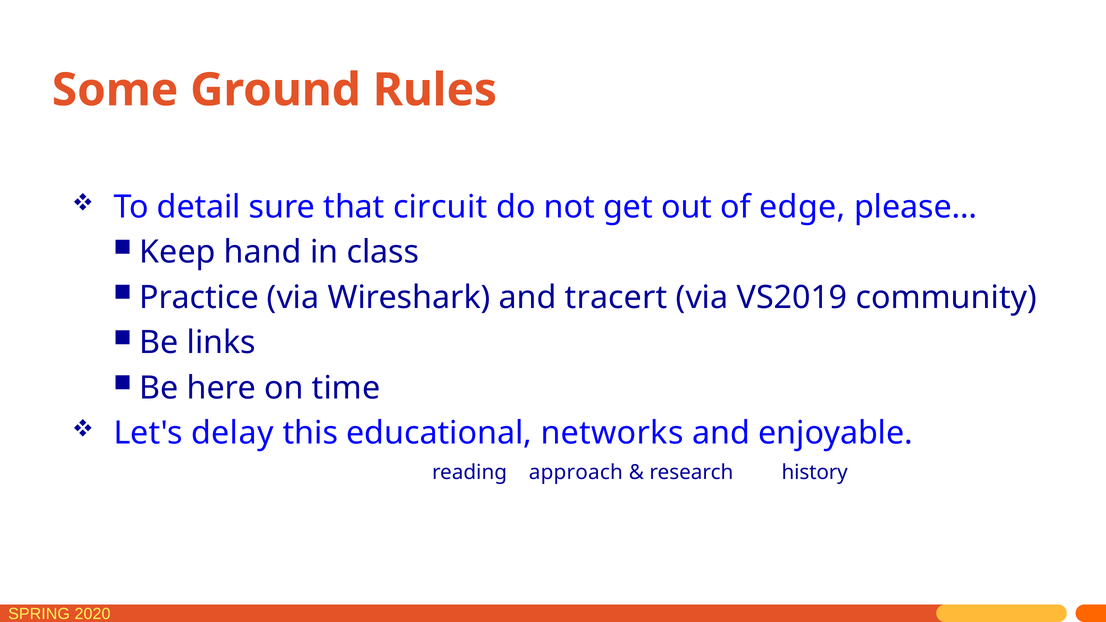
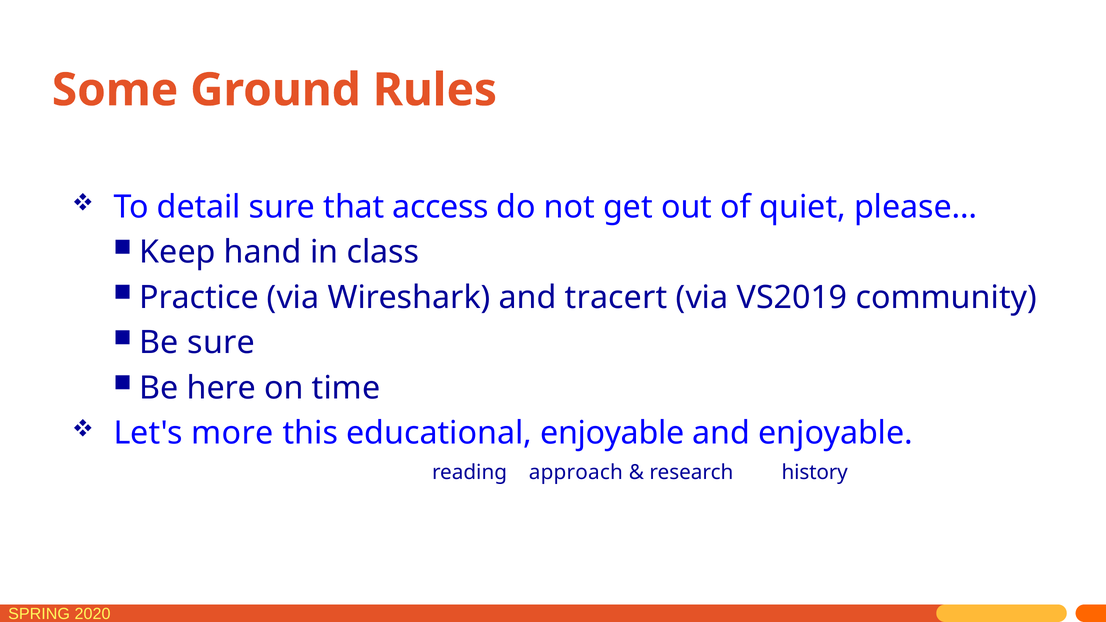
circuit: circuit -> access (441, 207)
edge: edge -> quiet (803, 207)
Be links: links -> sure (221, 343)
delay: delay -> more (232, 433)
educational networks: networks -> enjoyable (612, 433)
